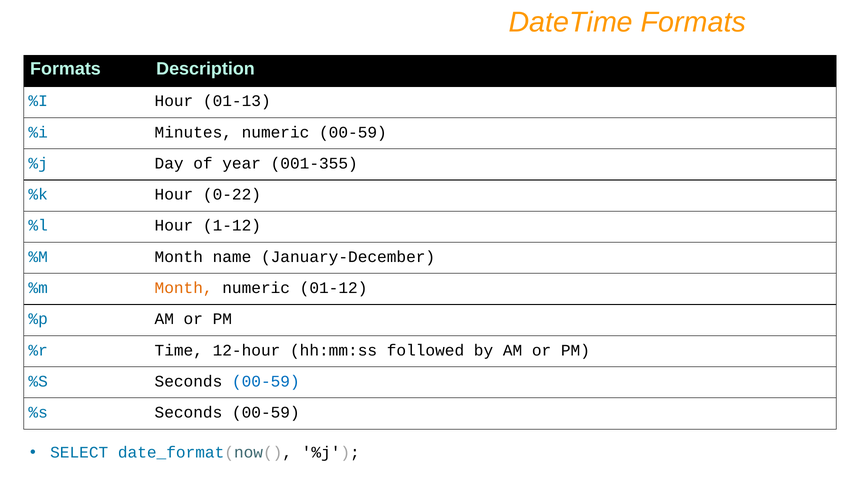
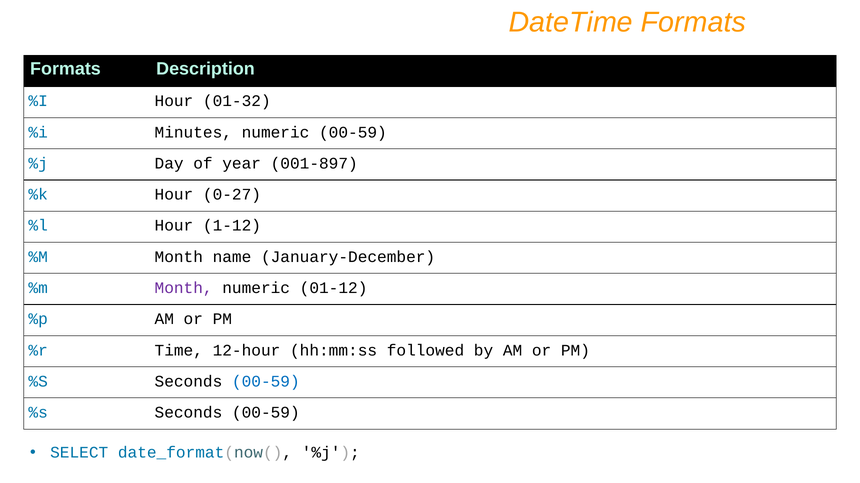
01-13: 01-13 -> 01-32 (237, 101)
001-355: 001-355 -> 001-897 (314, 164)
0-22: 0-22 -> 0-27 (232, 195)
Month colour: orange -> purple (184, 288)
